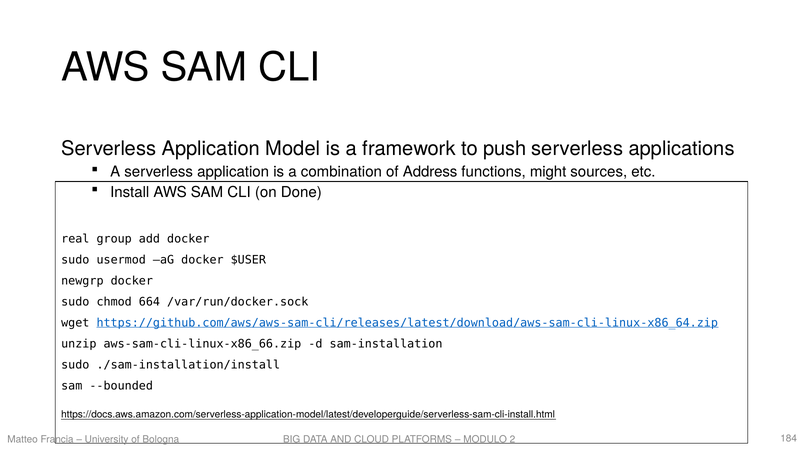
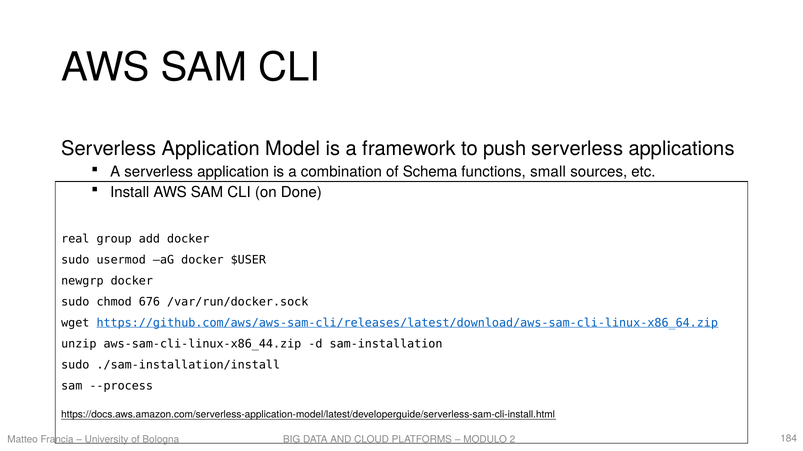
Address: Address -> Schema (430, 172)
might: might -> small (548, 172)
664: 664 -> 676 (149, 302)
aws-sam-cli-linux-x86_66.zip: aws-sam-cli-linux-x86_66.zip -> aws-sam-cli-linux-x86_44.zip (202, 344)
--bounded: --bounded -> --process (121, 386)
